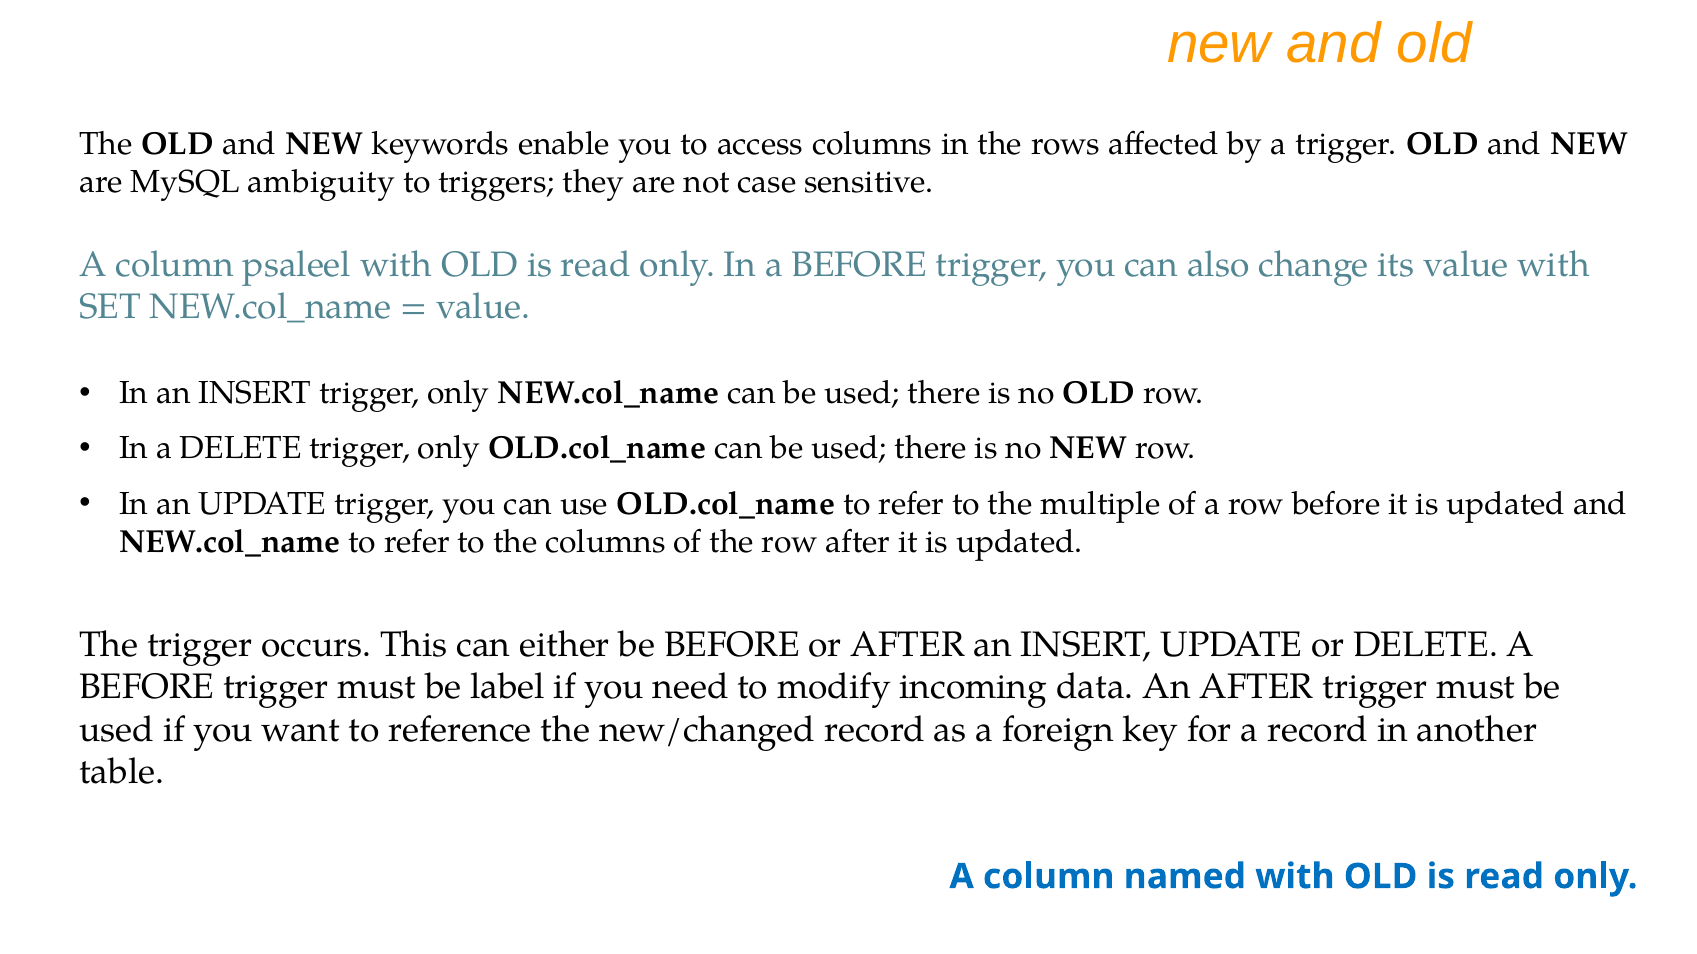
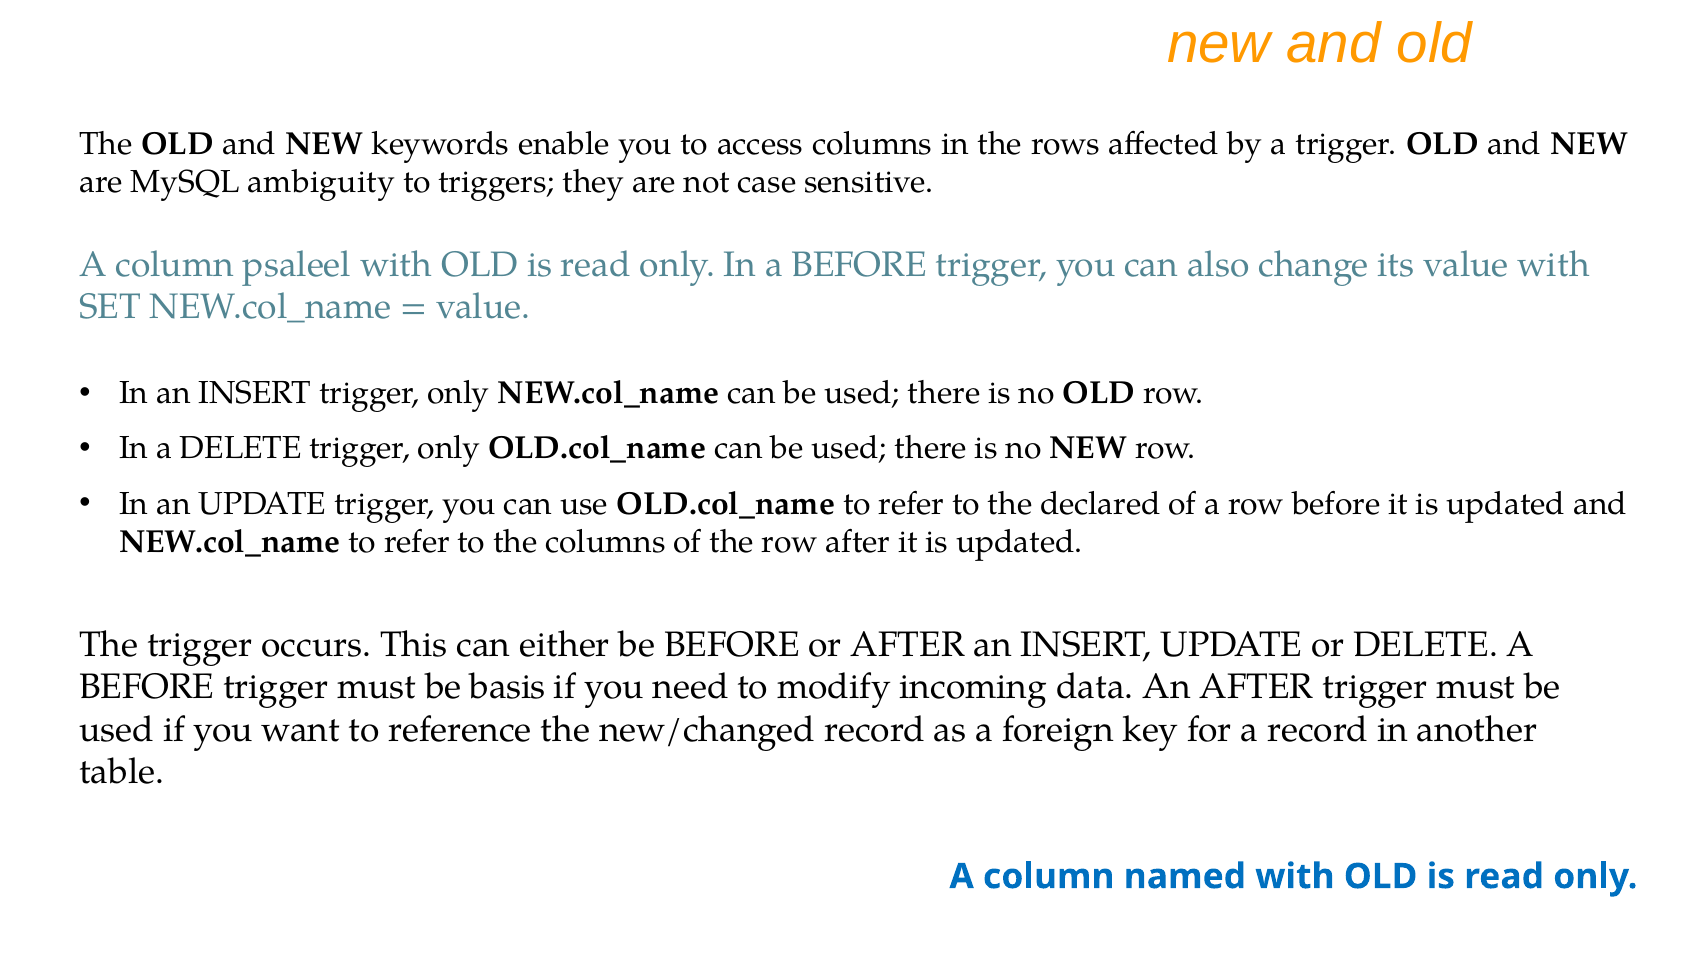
multiple: multiple -> declared (1101, 504)
label: label -> basis (508, 688)
